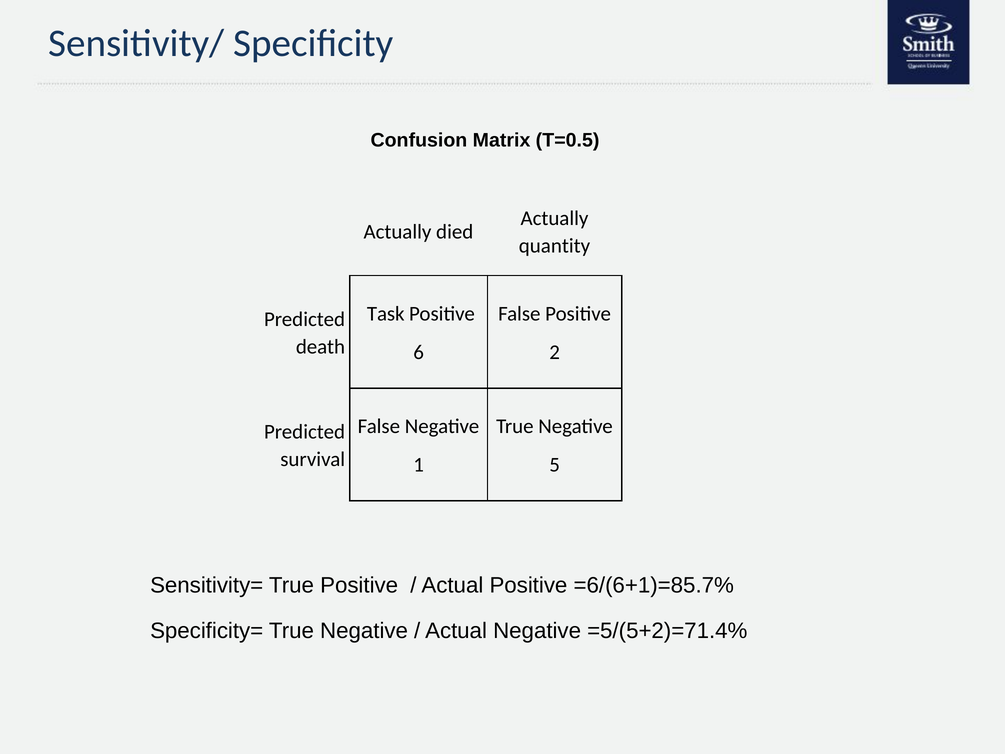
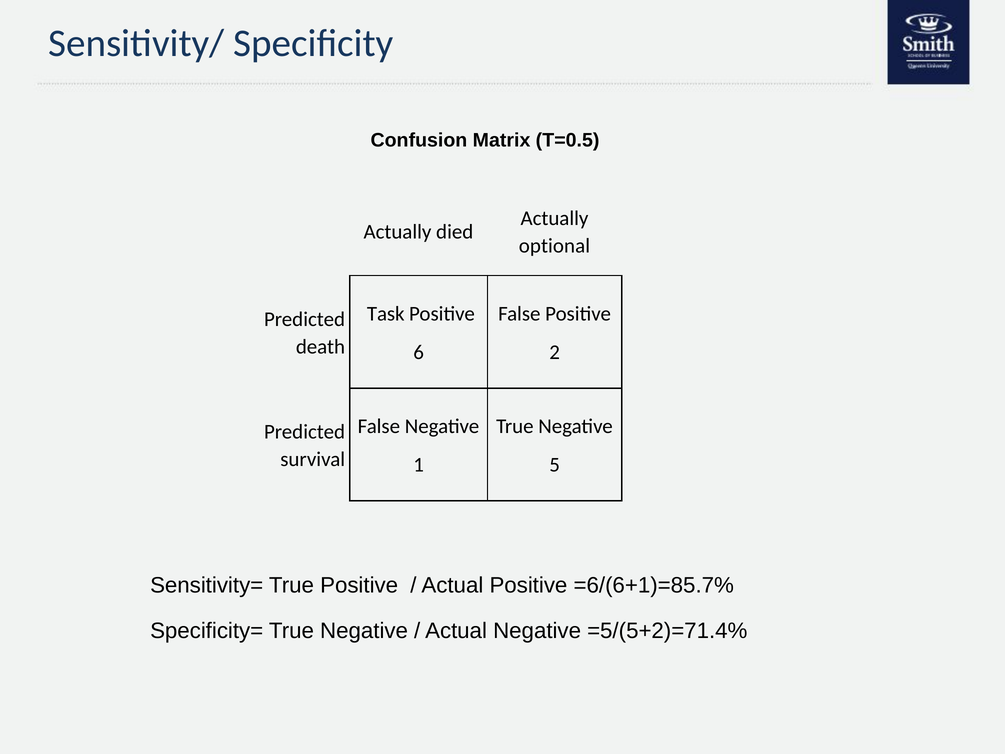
quantity: quantity -> optional (554, 246)
